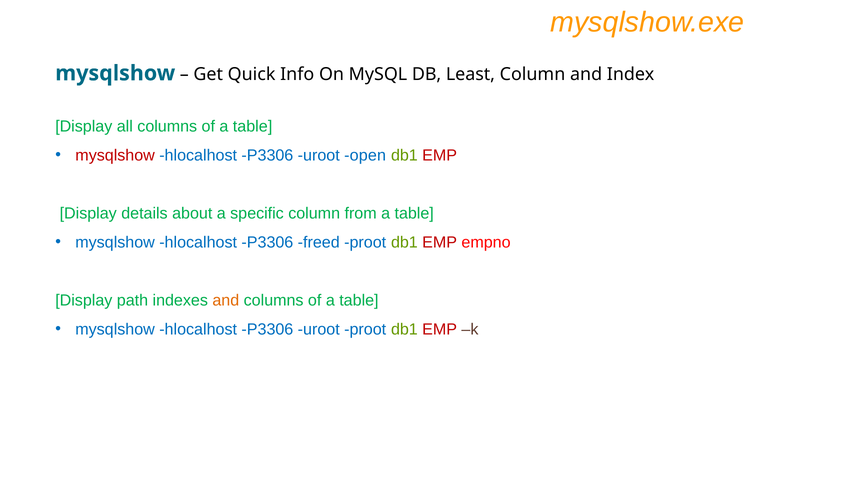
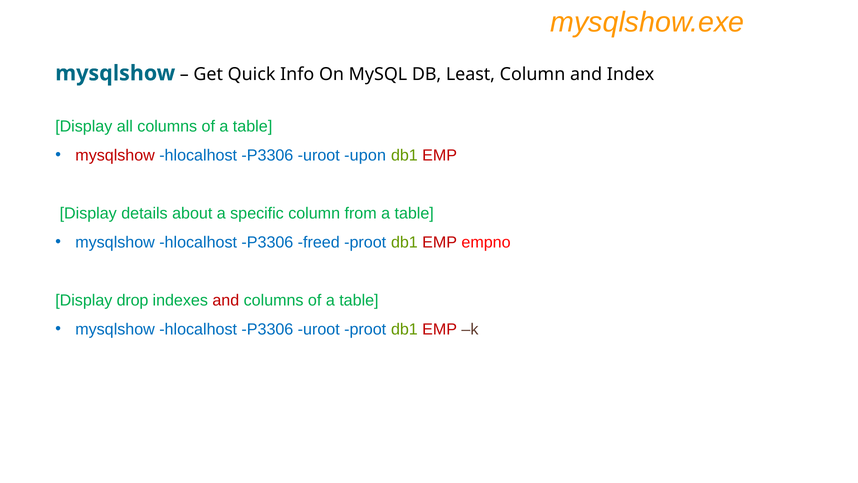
open: open -> upon (365, 155)
path: path -> drop (133, 300)
and colour: orange -> red (226, 300)
